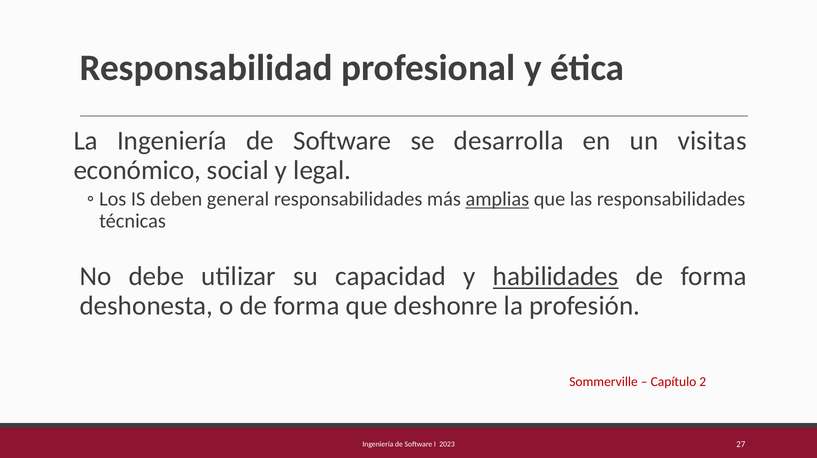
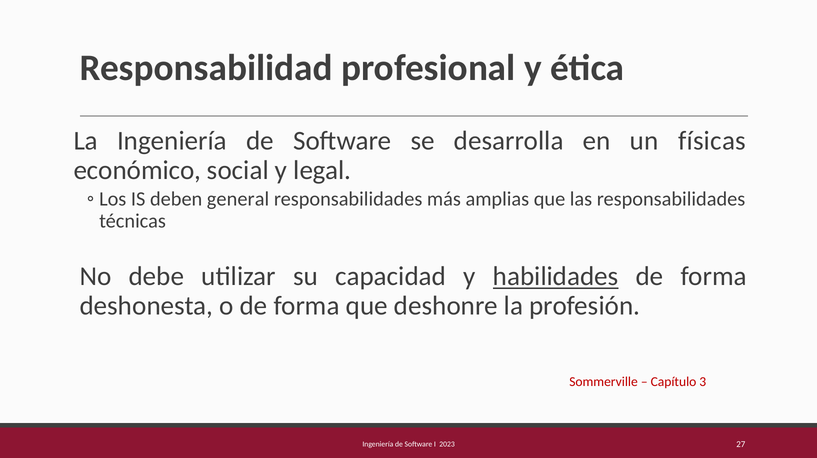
visitas: visitas -> físicas (712, 141)
amplias underline: present -> none (497, 199)
2: 2 -> 3 (703, 382)
